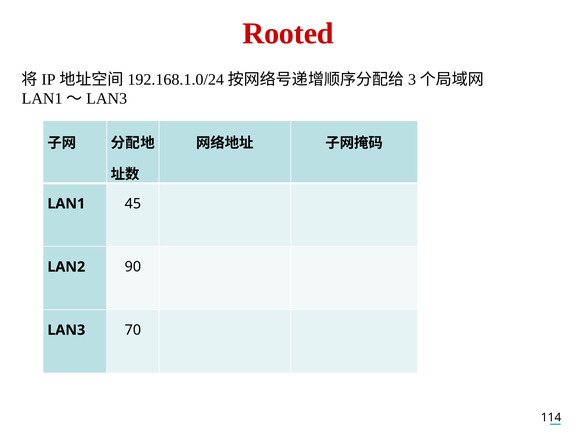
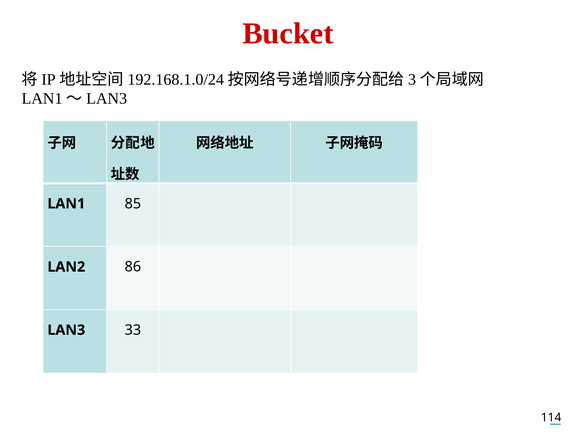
Rooted: Rooted -> Bucket (288, 33)
45: 45 -> 85 (133, 204)
90: 90 -> 86 (133, 267)
70: 70 -> 33 (133, 330)
